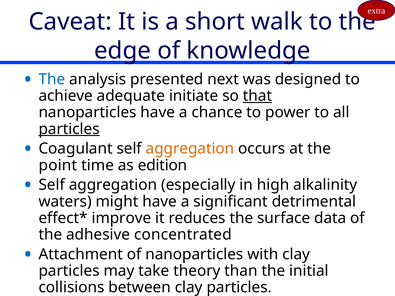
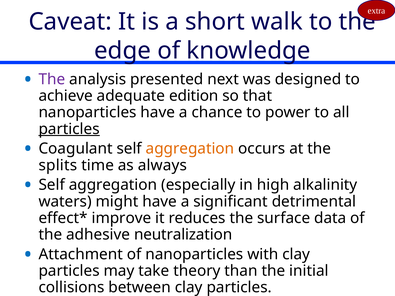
The colour: blue -> purple (52, 79)
initiate: initiate -> edition (194, 96)
that underline: present -> none (257, 96)
point: point -> splits (58, 165)
edition: edition -> always (162, 165)
concentrated: concentrated -> neutralization (183, 235)
